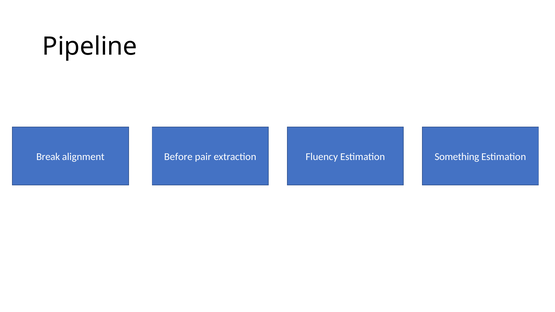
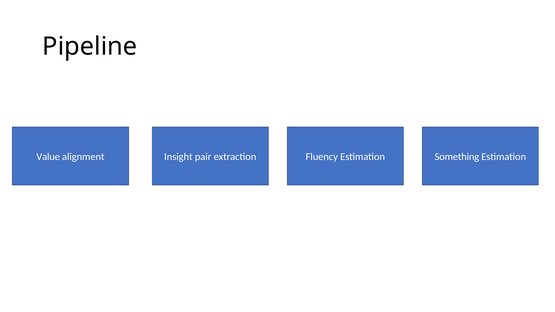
Break: Break -> Value (48, 157)
Before: Before -> Insight (178, 157)
